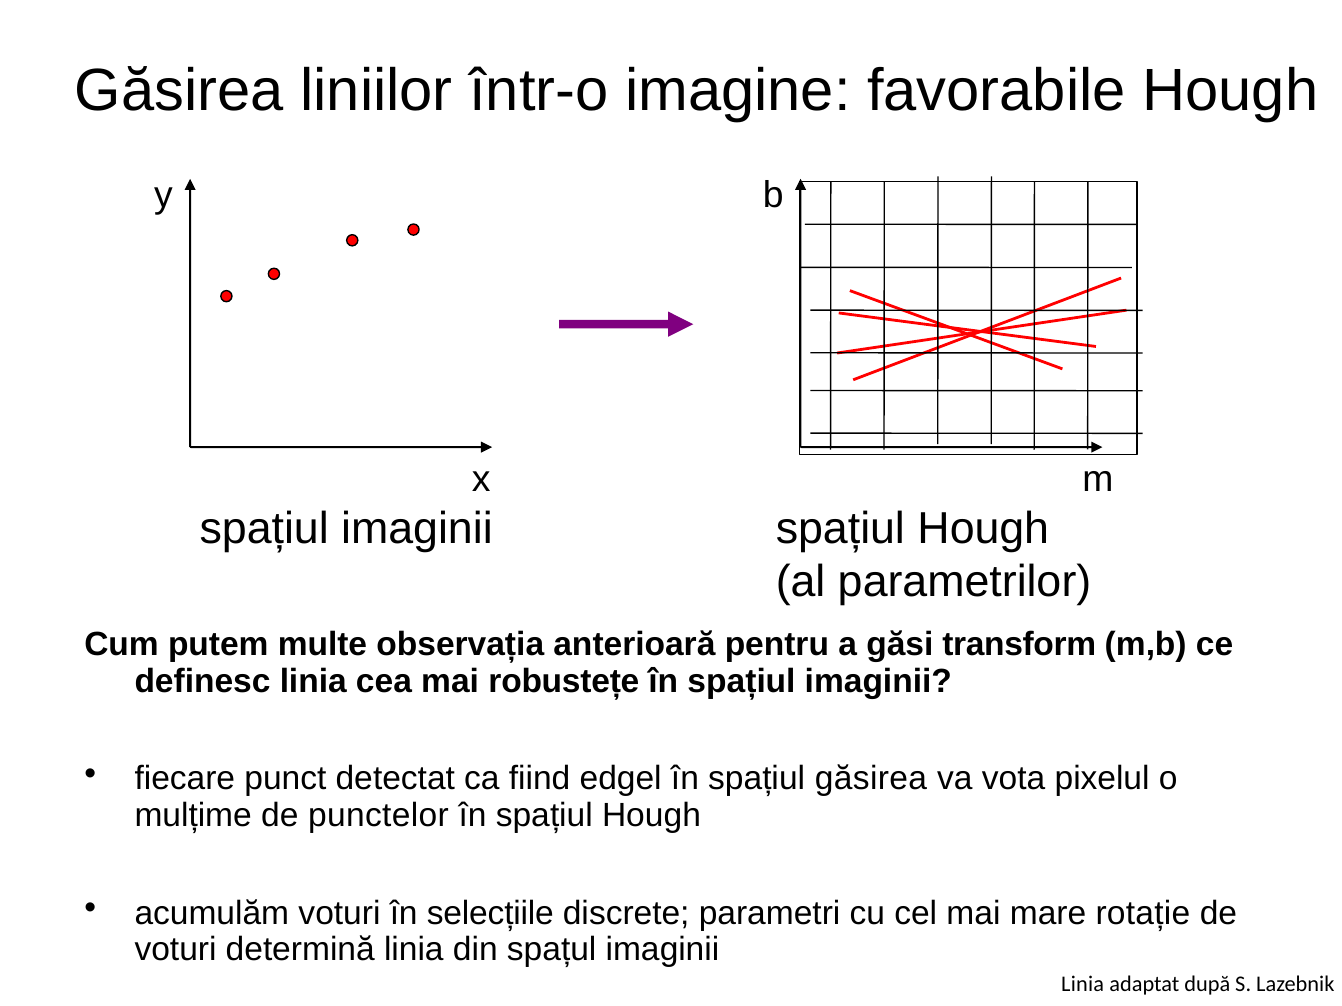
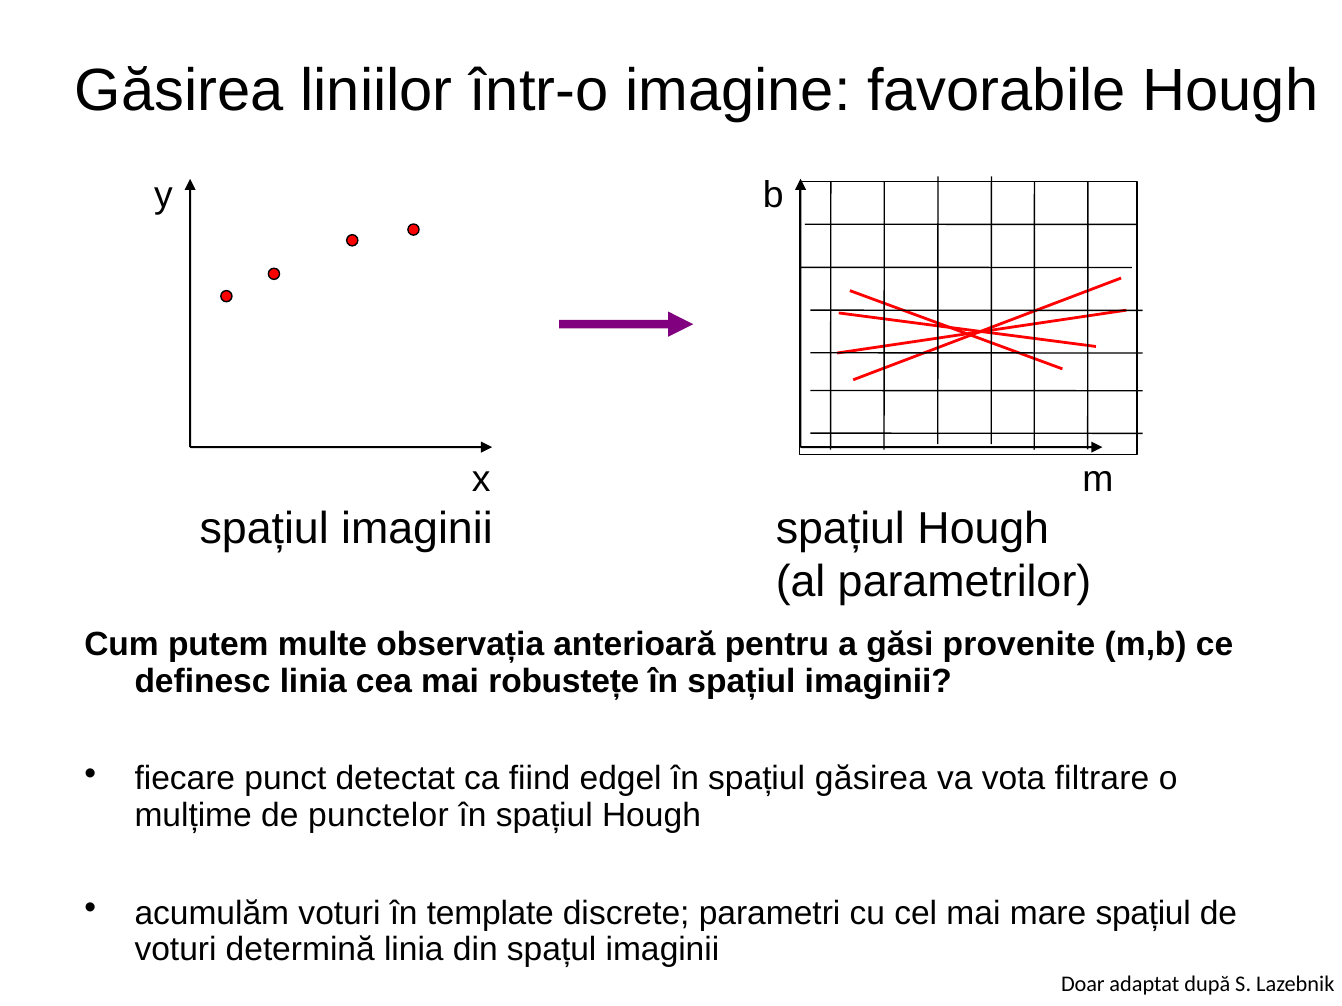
transform: transform -> provenite (1019, 645)
pixelul: pixelul -> filtrare (1102, 779)
selecțiile: selecțiile -> template (490, 913)
mare rotație: rotație -> spațiul (1143, 913)
Linia: Linia -> Doar (1083, 984)
